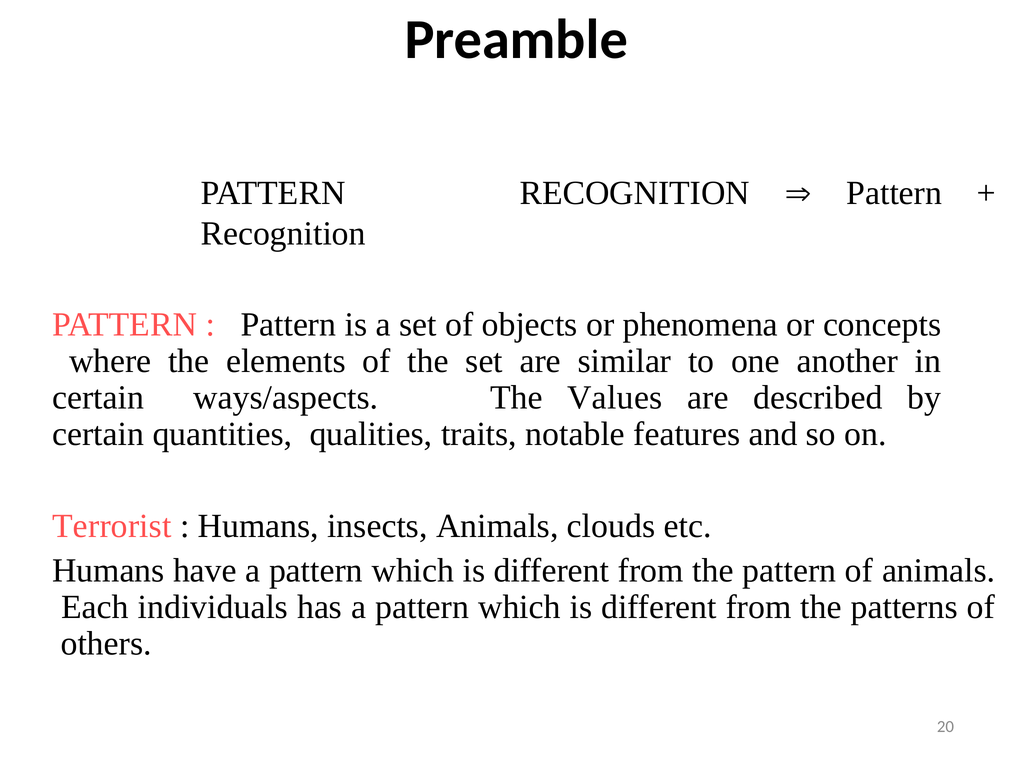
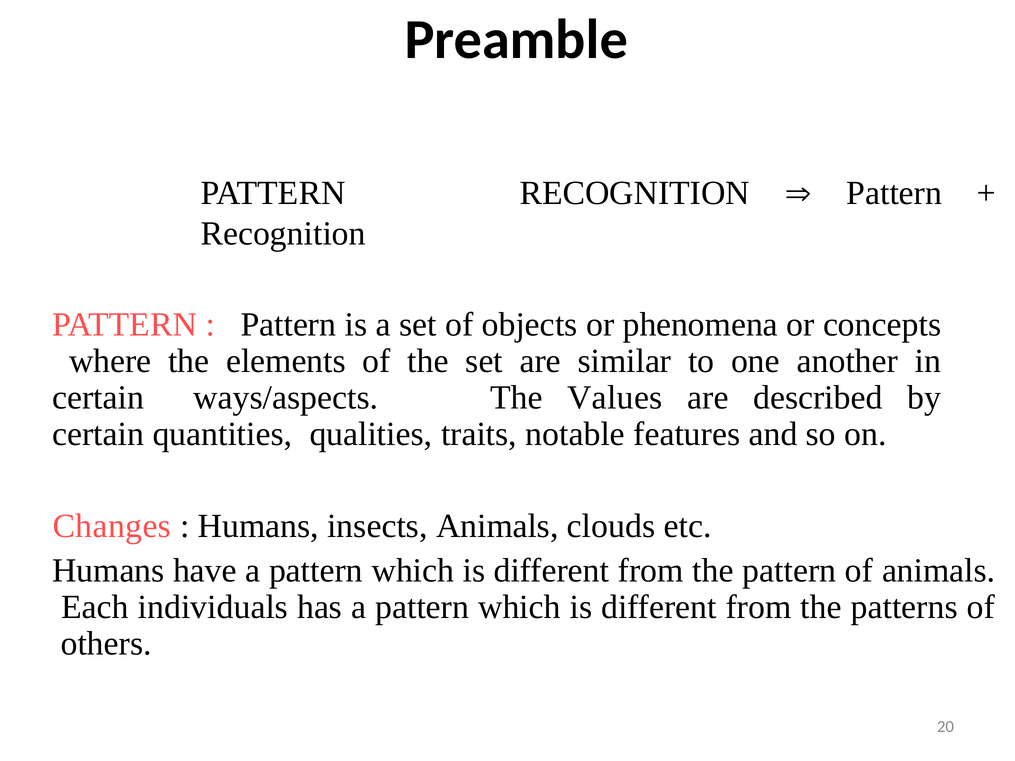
Terrorist: Terrorist -> Changes (112, 526)
